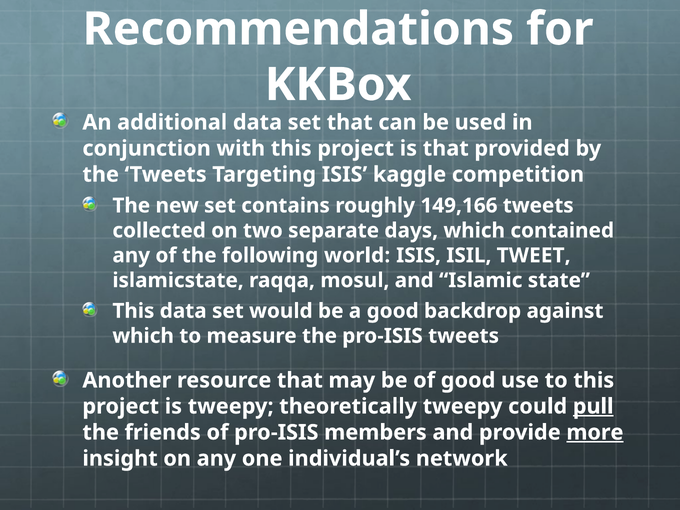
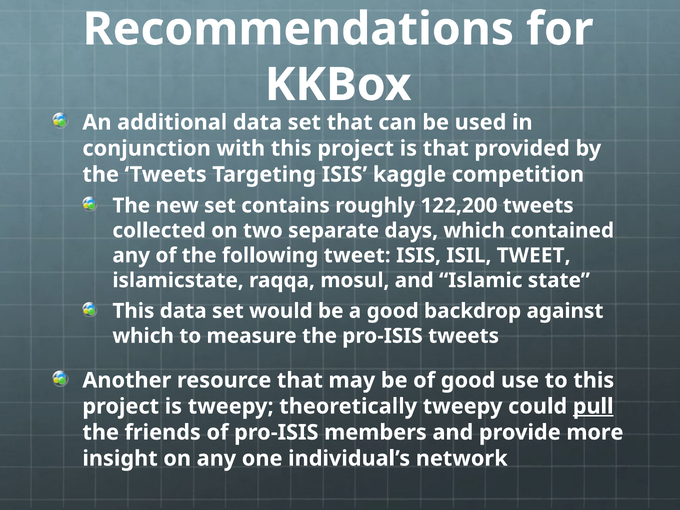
149,166: 149,166 -> 122,200 (459, 206)
following world: world -> tweet (357, 255)
more underline: present -> none (595, 432)
